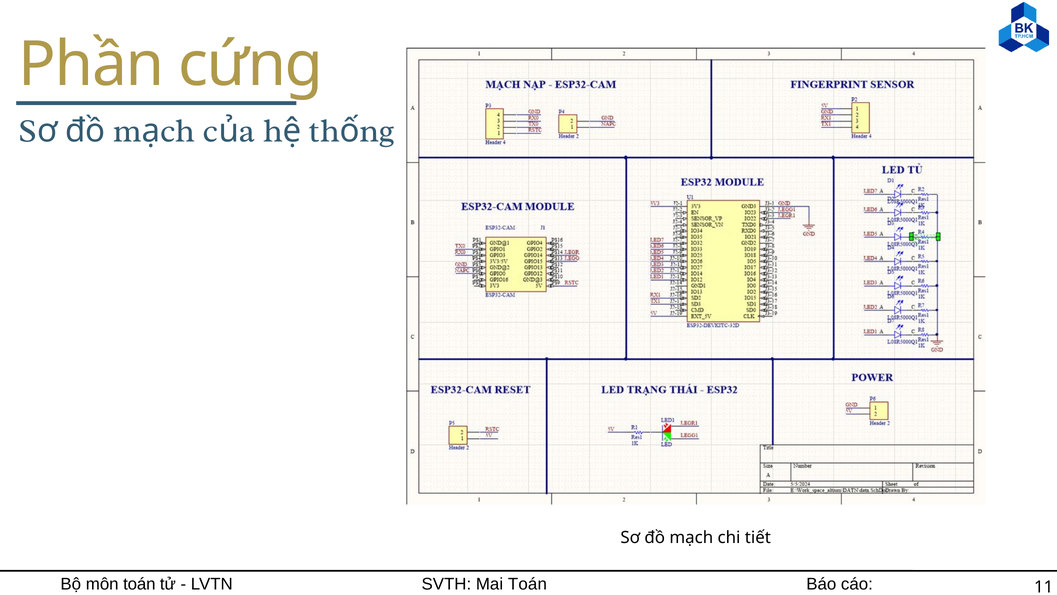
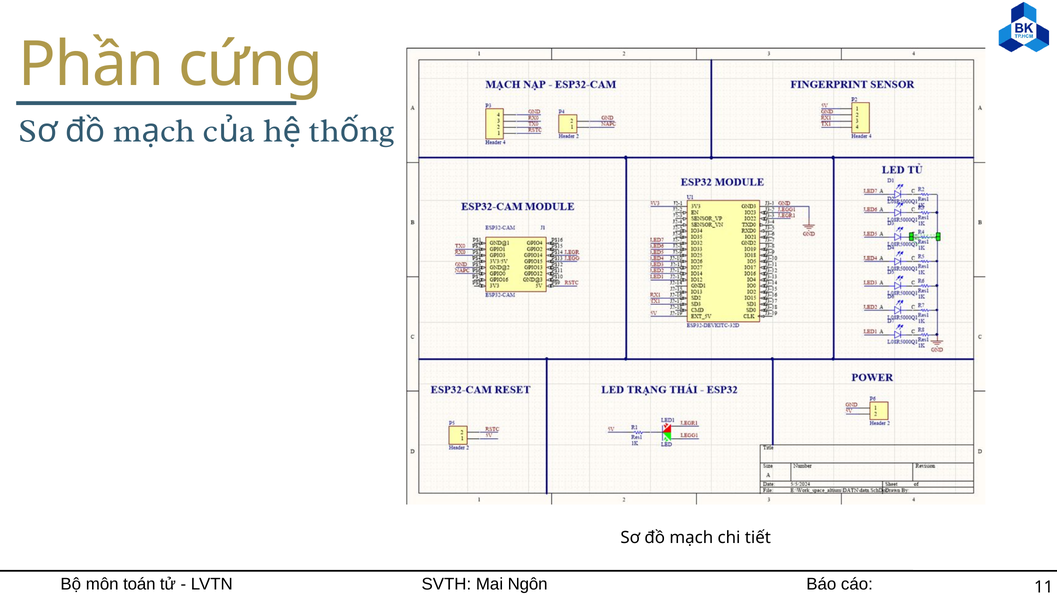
Mai Toán: Toán -> Ngôn (528, 584)
